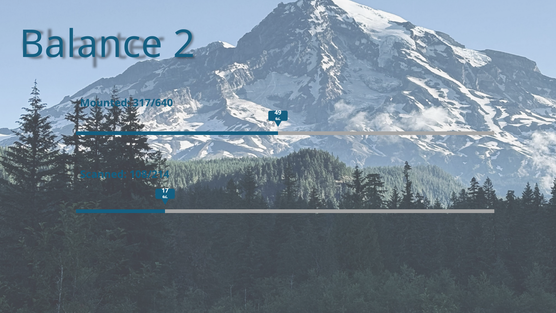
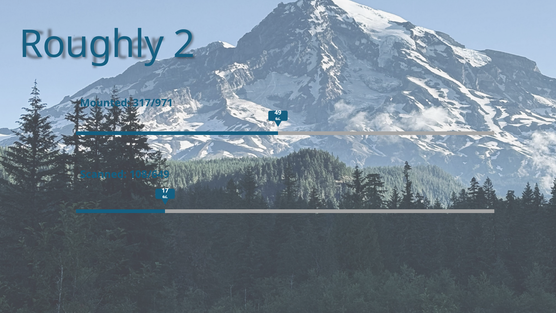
Balance: Balance -> Roughly (92, 44)
317/640: 317/640 -> 317/971 (153, 103)
108/214: 108/214 -> 108/649 (149, 174)
